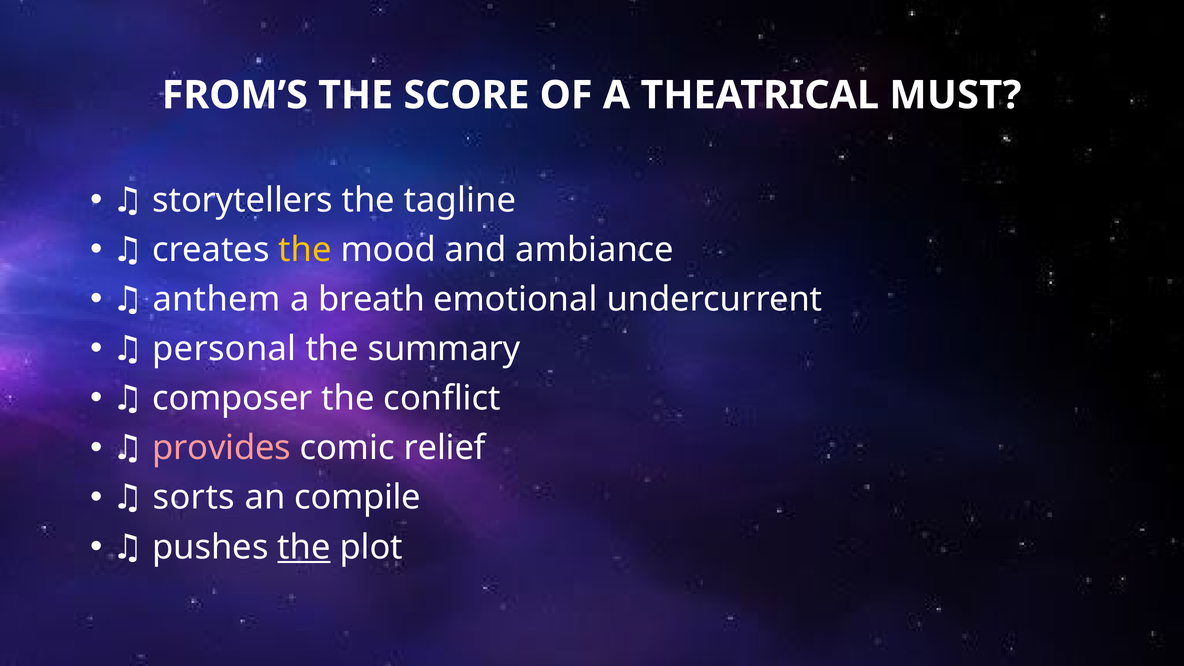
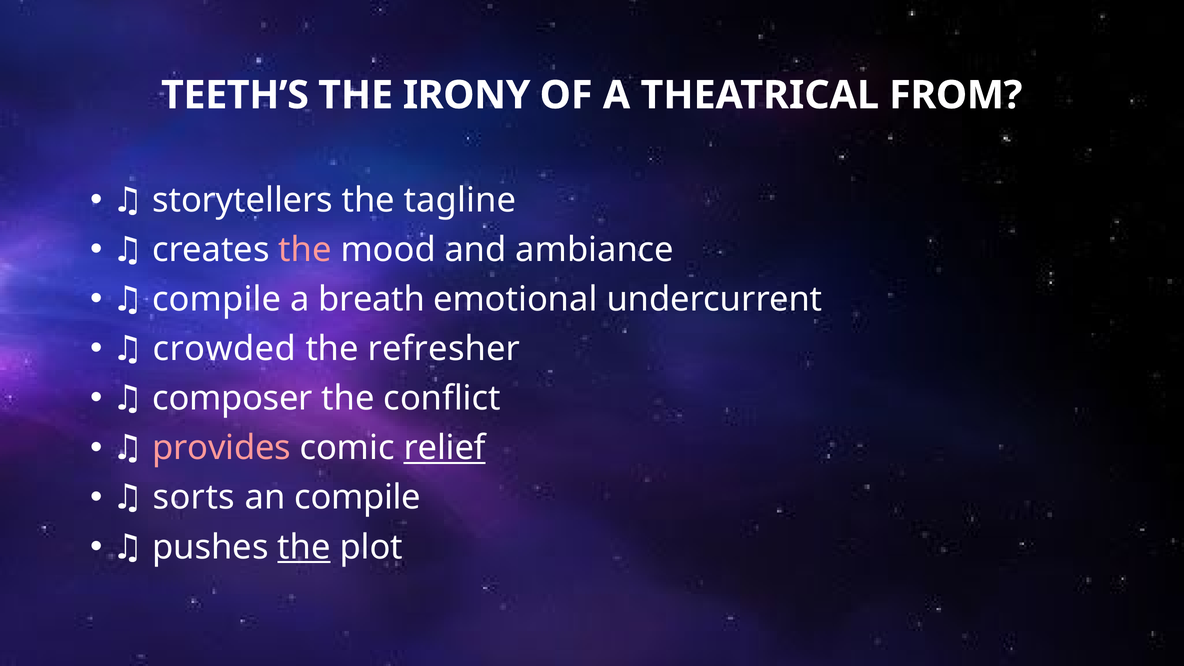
FROM’S: FROM’S -> TEETH’S (235, 95)
SCORE: SCORE -> IRONY (467, 95)
MUST: MUST -> FROM (956, 95)
the colour: yellow -> pink (305, 250)
anthem: anthem -> compile (217, 299)
personal: personal -> crowded (224, 349)
summary: summary -> refresher (444, 349)
relief underline: none -> present (445, 448)
